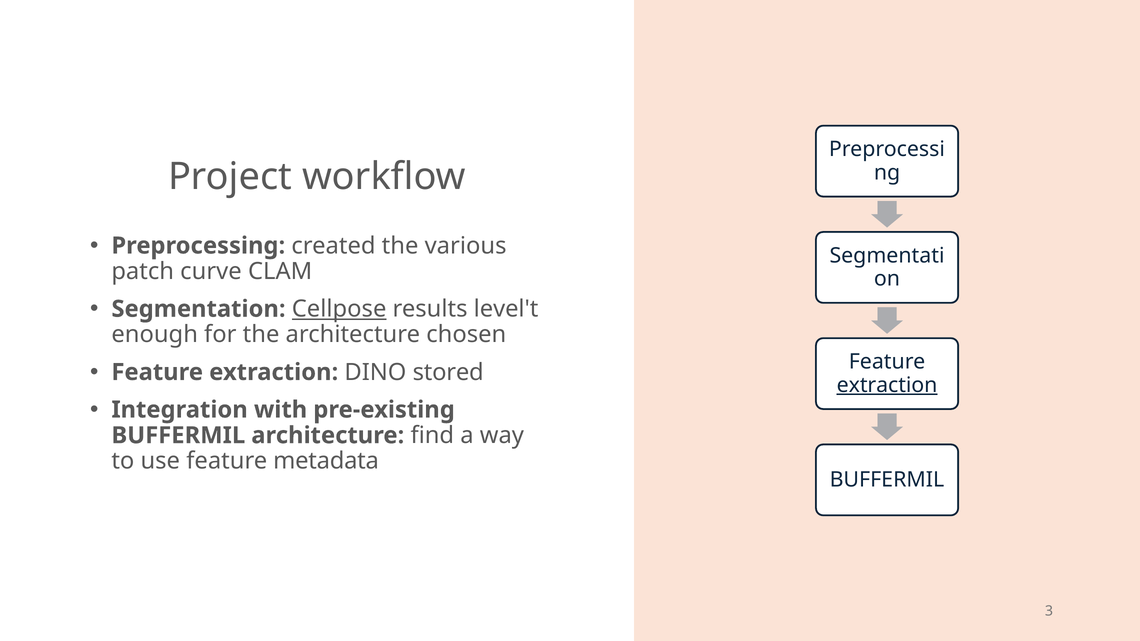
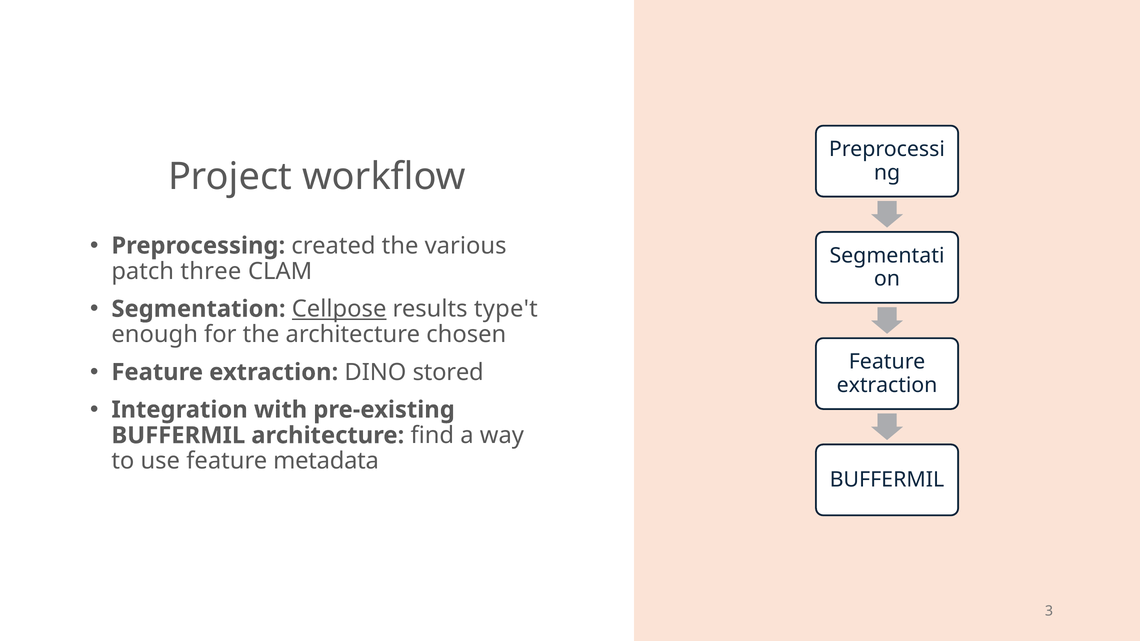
curve: curve -> three (211, 272)
level't: level't -> type't (506, 309)
extraction underline: present -> none (887, 385)
